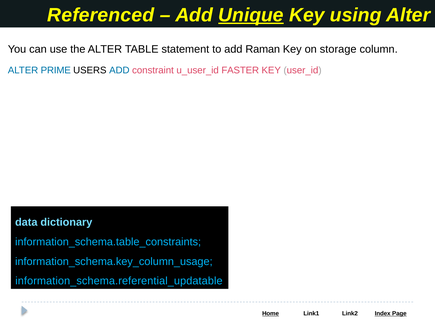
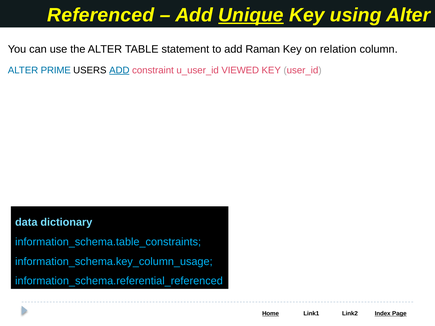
storage: storage -> relation (338, 49)
ADD underline: none -> present (119, 70)
FASTER: FASTER -> VIEWED (240, 70)
information_schema.referential_updatable: information_schema.referential_updatable -> information_schema.referential_referenced (119, 281)
